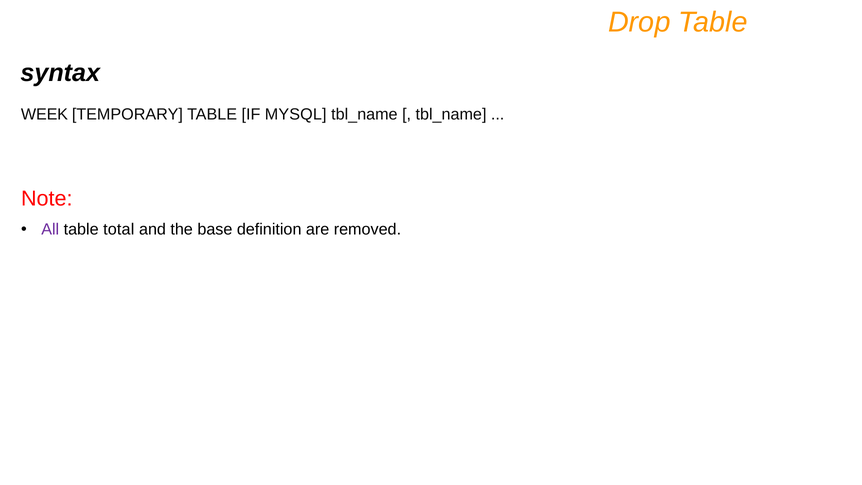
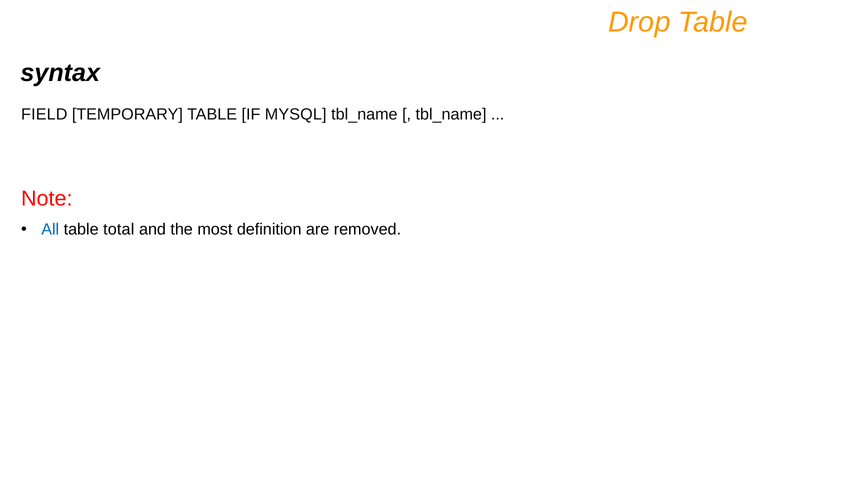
WEEK: WEEK -> FIELD (44, 114)
All colour: purple -> blue (50, 230)
base: base -> most (215, 230)
